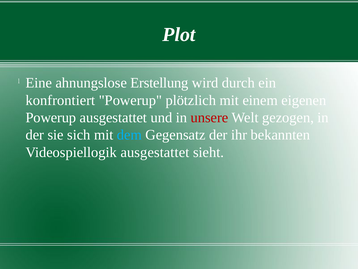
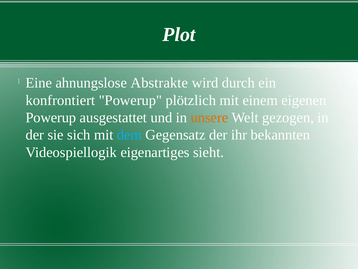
Erstellung: Erstellung -> Abstrakte (159, 83)
unsere colour: red -> orange (209, 117)
Videospiellogik ausgestattet: ausgestattet -> eigenartiges (155, 152)
